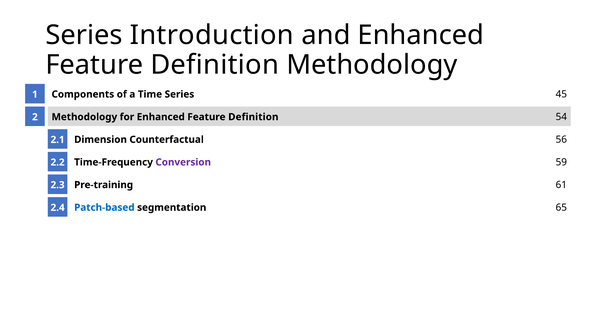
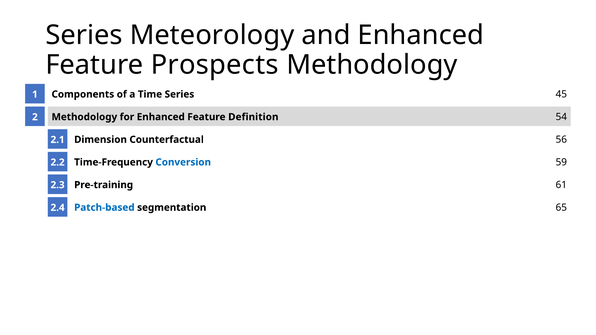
Introduction: Introduction -> Meteorology (212, 35)
Definition: Definition -> Prospects (215, 65)
Conversion colour: purple -> blue (183, 162)
